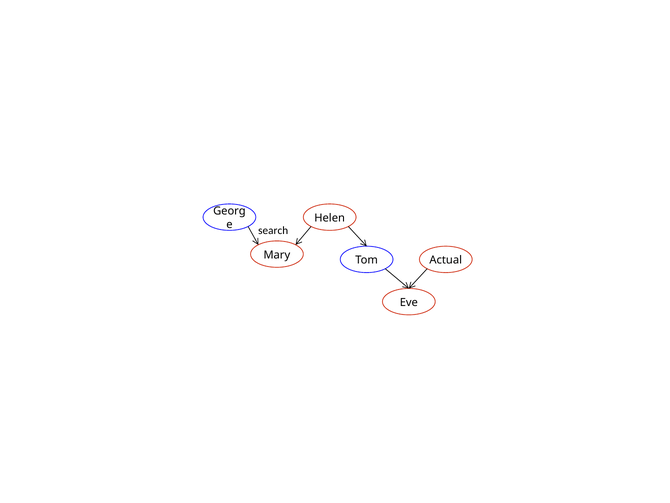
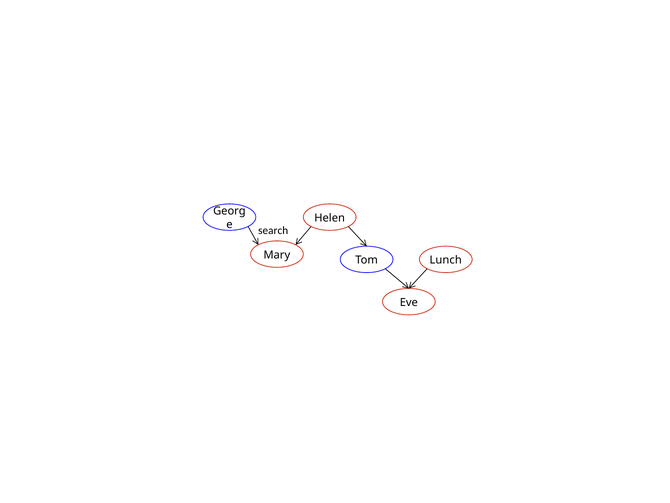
Actual: Actual -> Lunch (446, 260)
